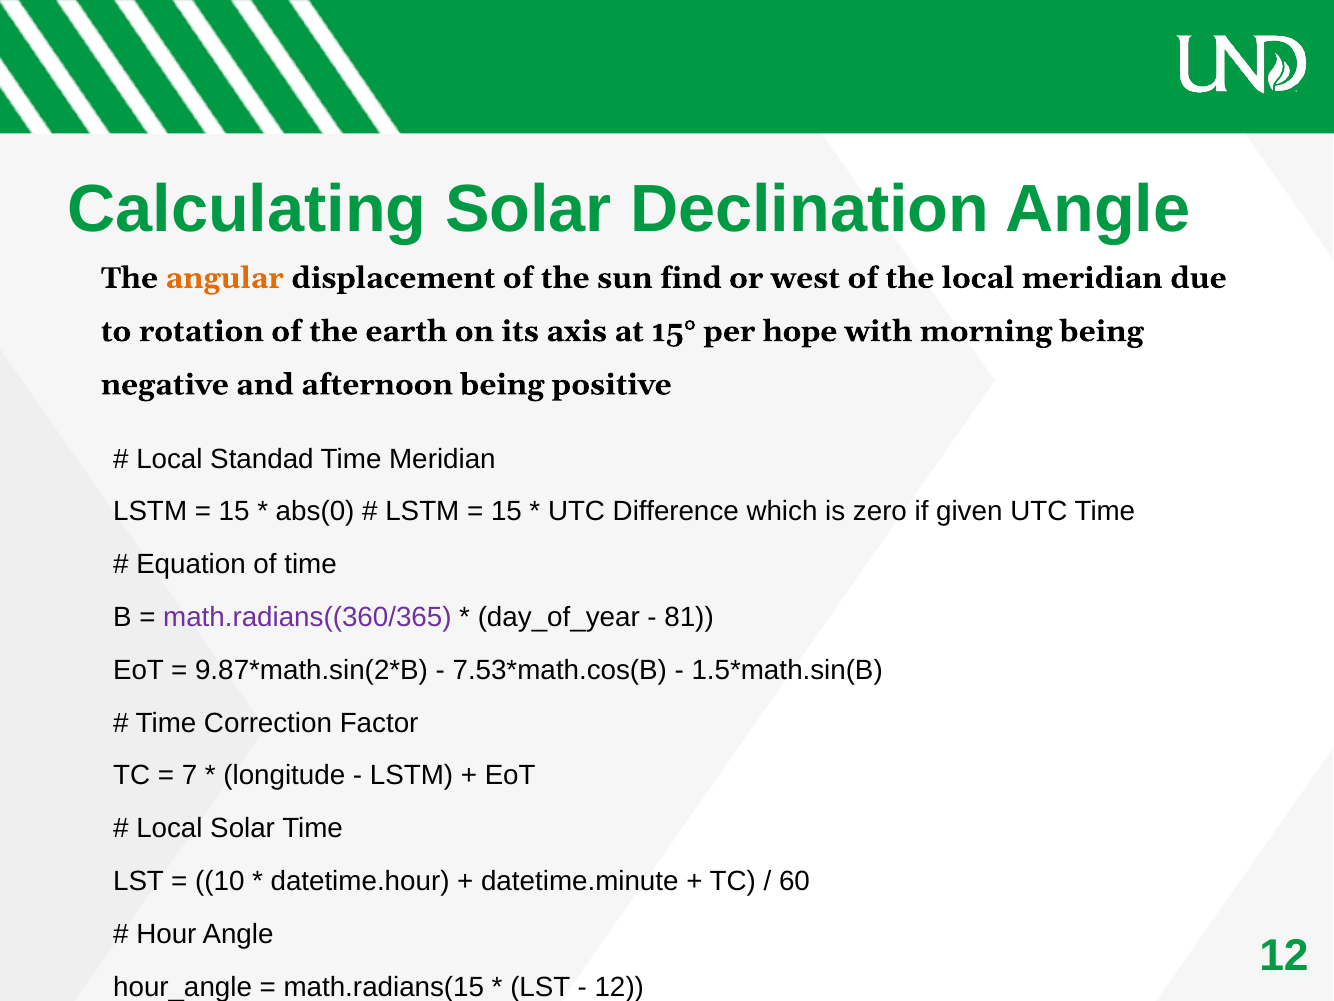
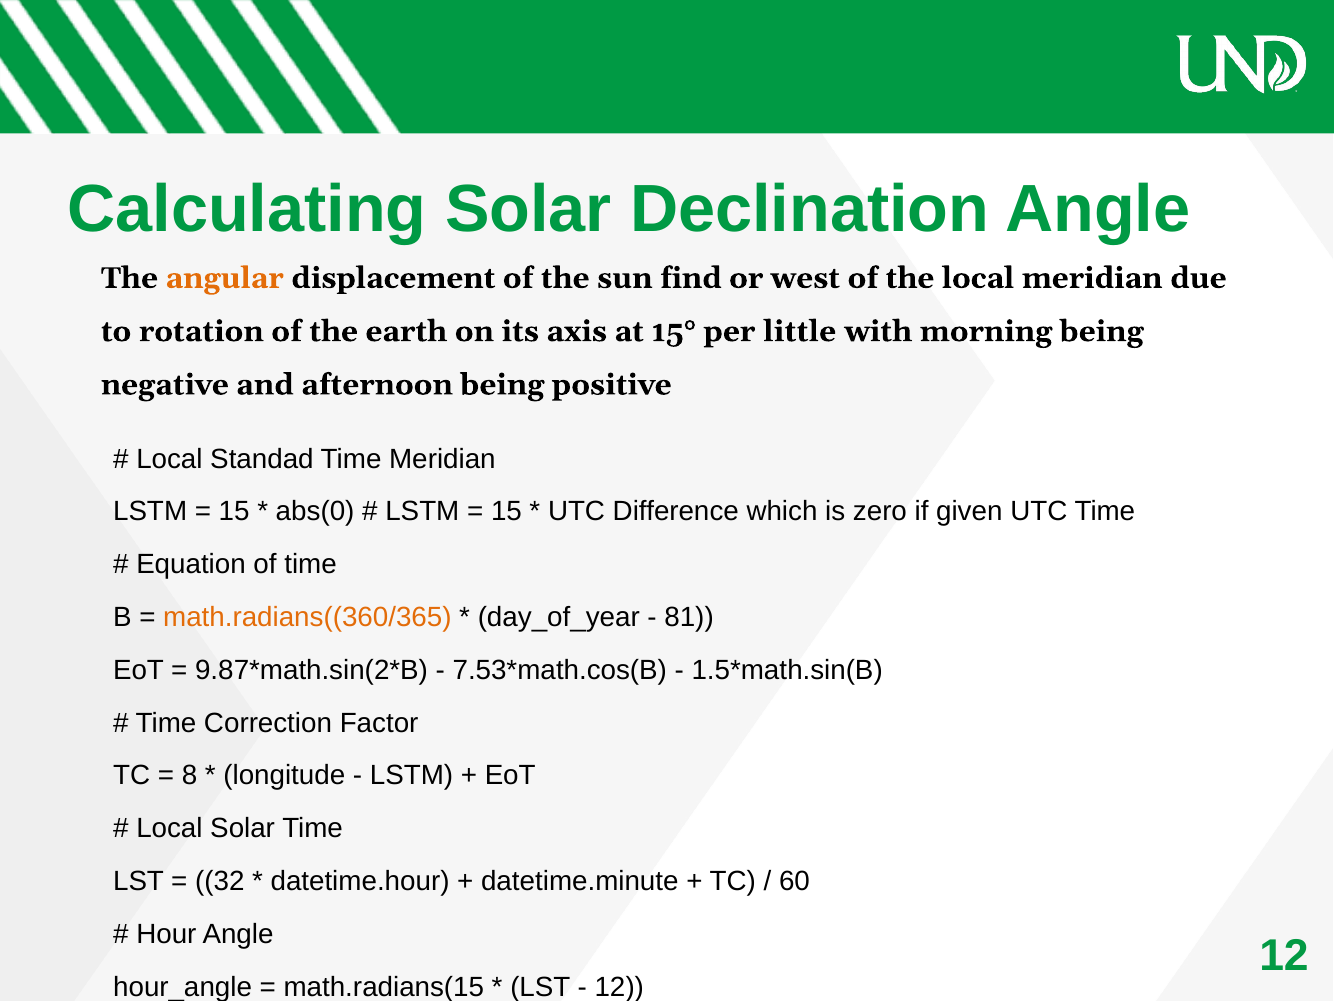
hope: hope -> little (800, 331)
math.radians((360/365 colour: purple -> orange (307, 617)
7: 7 -> 8 (190, 775)
10: 10 -> 32 (220, 881)
